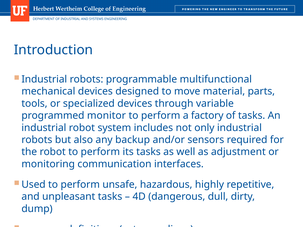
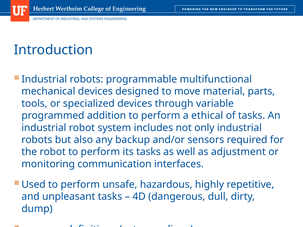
monitor: monitor -> addition (107, 116)
factory: factory -> ethical (207, 116)
